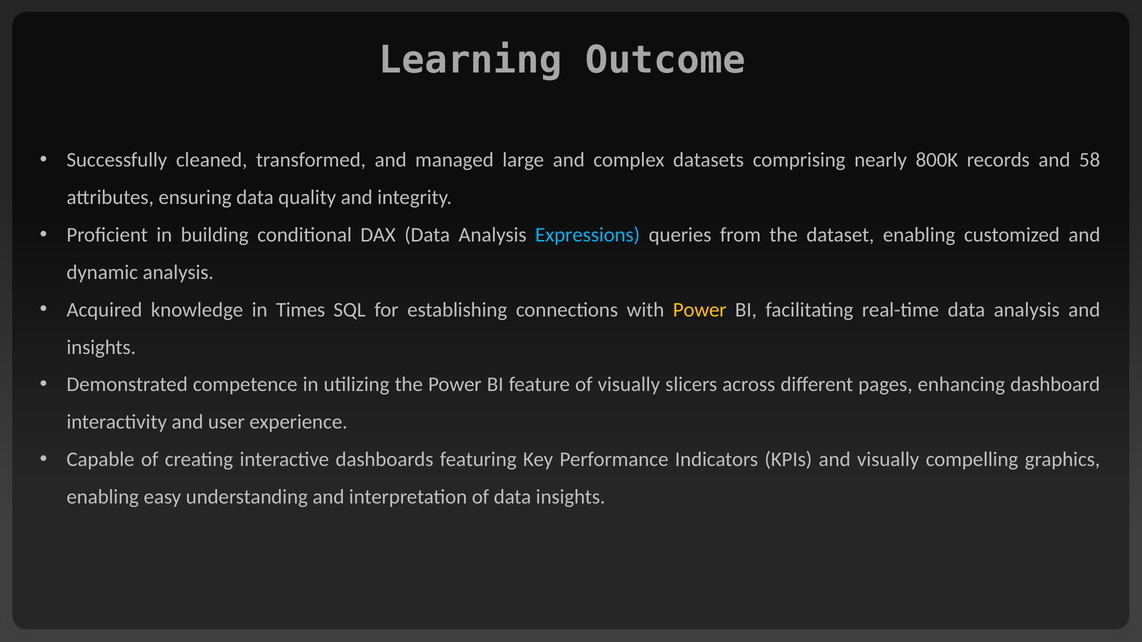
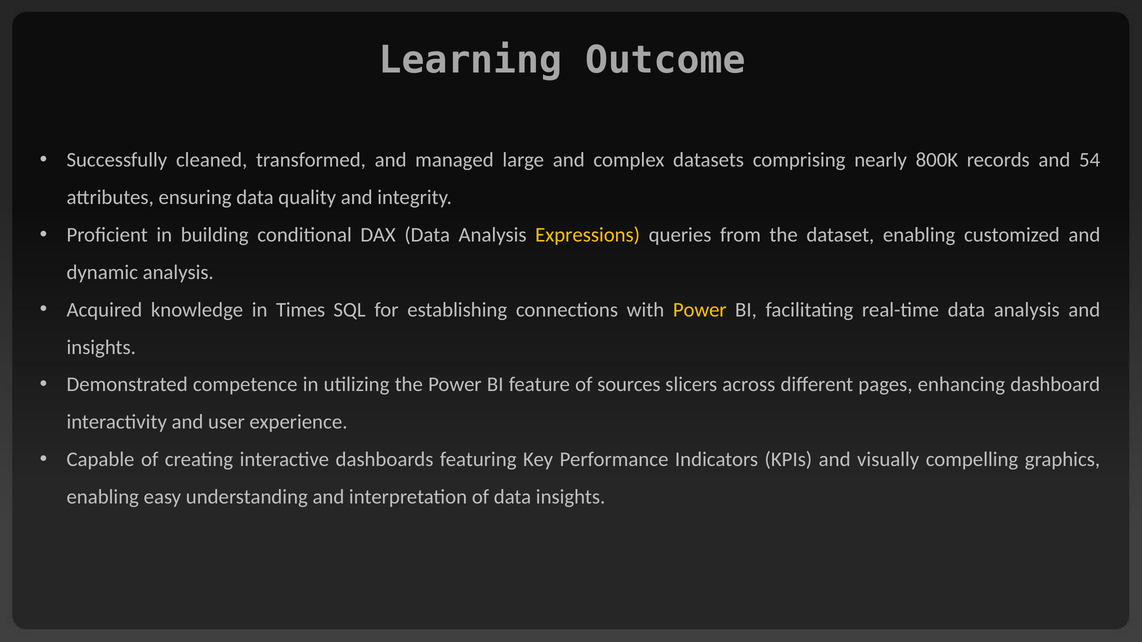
58: 58 -> 54 (1090, 160)
Expressions colour: light blue -> yellow (588, 235)
of visually: visually -> sources (629, 385)
